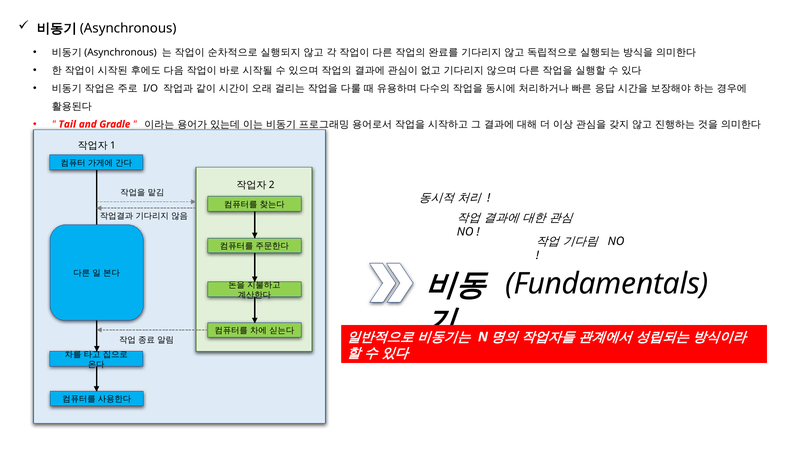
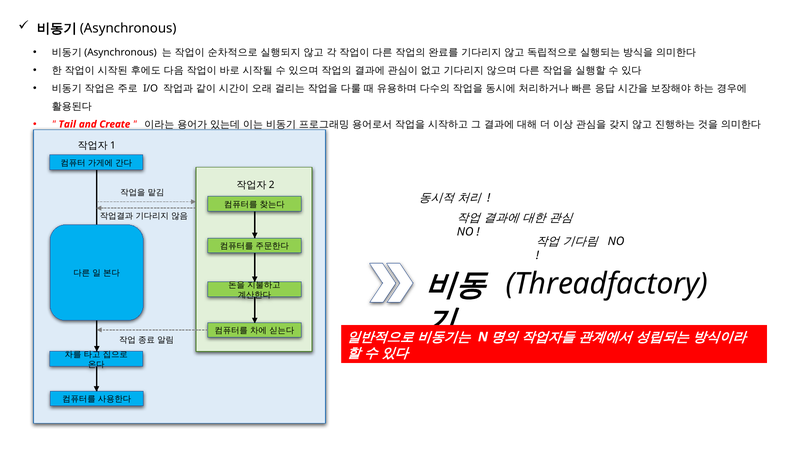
Gradle: Gradle -> Create (115, 124)
Fundamentals: Fundamentals -> Threadfactory (607, 284)
